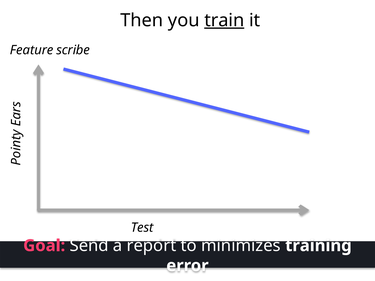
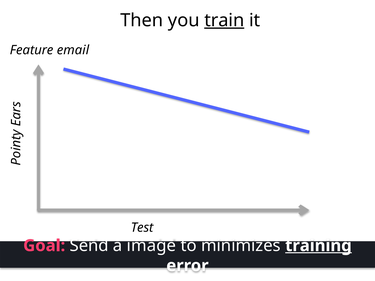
scribe: scribe -> email (73, 50)
report: report -> image (151, 246)
training underline: none -> present (318, 246)
